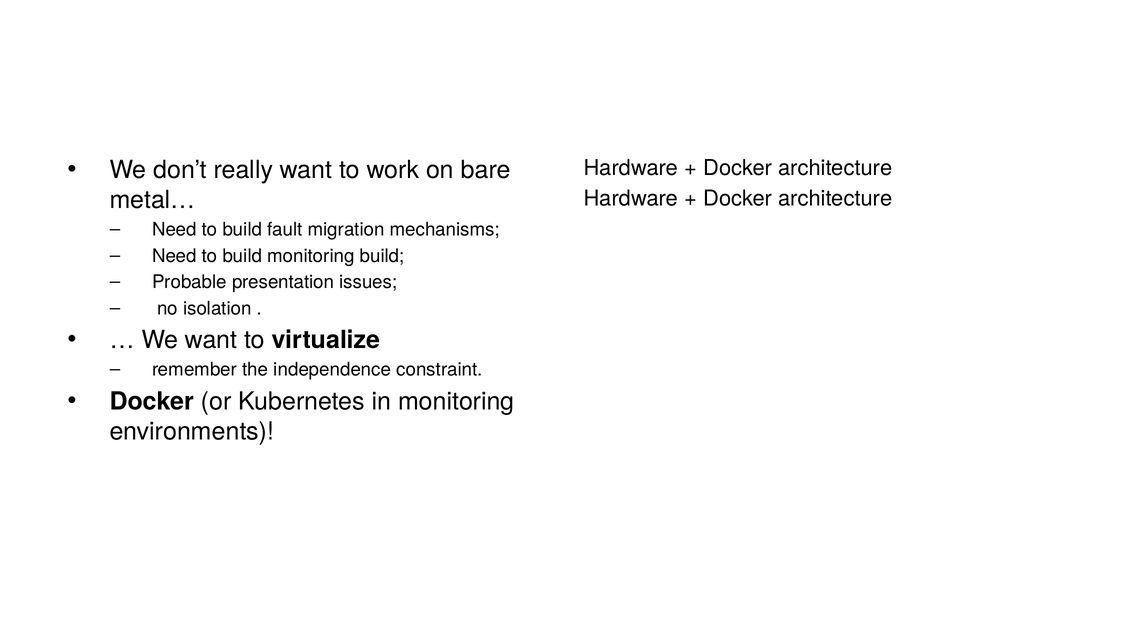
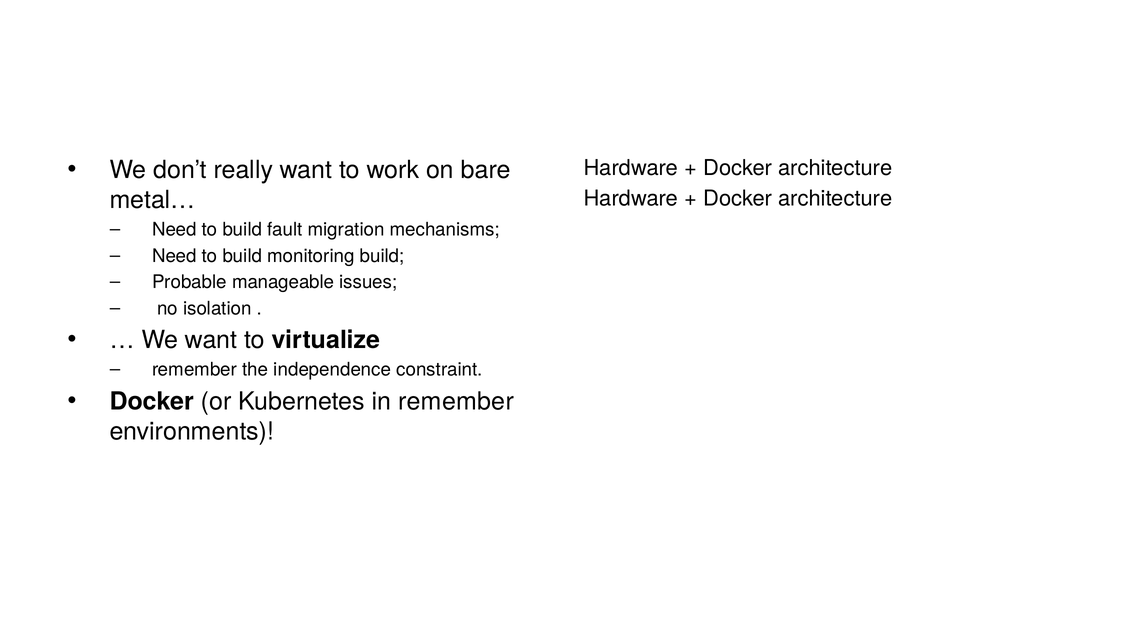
presentation: presentation -> manageable (283, 282)
in monitoring: monitoring -> remember (456, 402)
